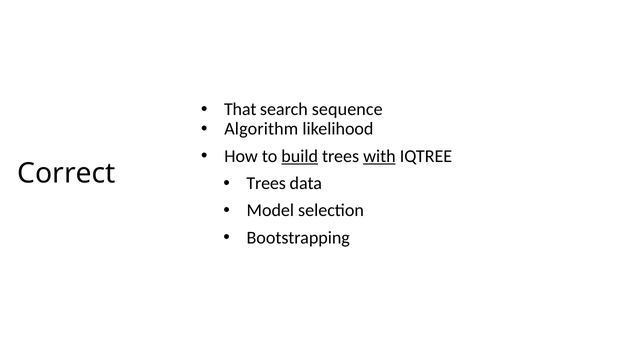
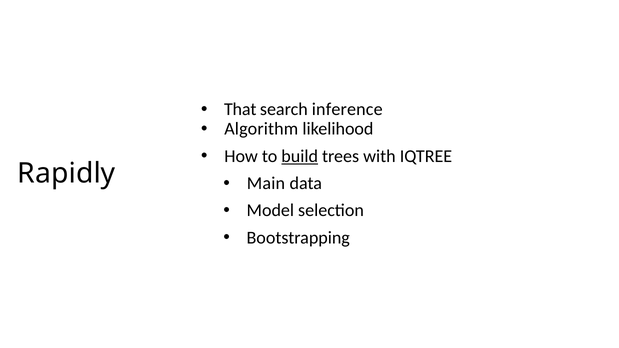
sequence: sequence -> inference (347, 110)
with underline: present -> none (379, 156)
Correct: Correct -> Rapidly (66, 174)
Trees: Trees -> Main (266, 183)
